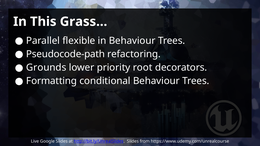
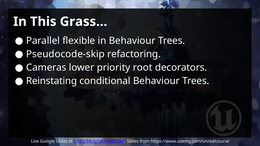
Pseudocode-path: Pseudocode-path -> Pseudocode-skip (65, 54)
Grounds: Grounds -> Cameras (46, 68)
Formatting: Formatting -> Reinstating (52, 81)
